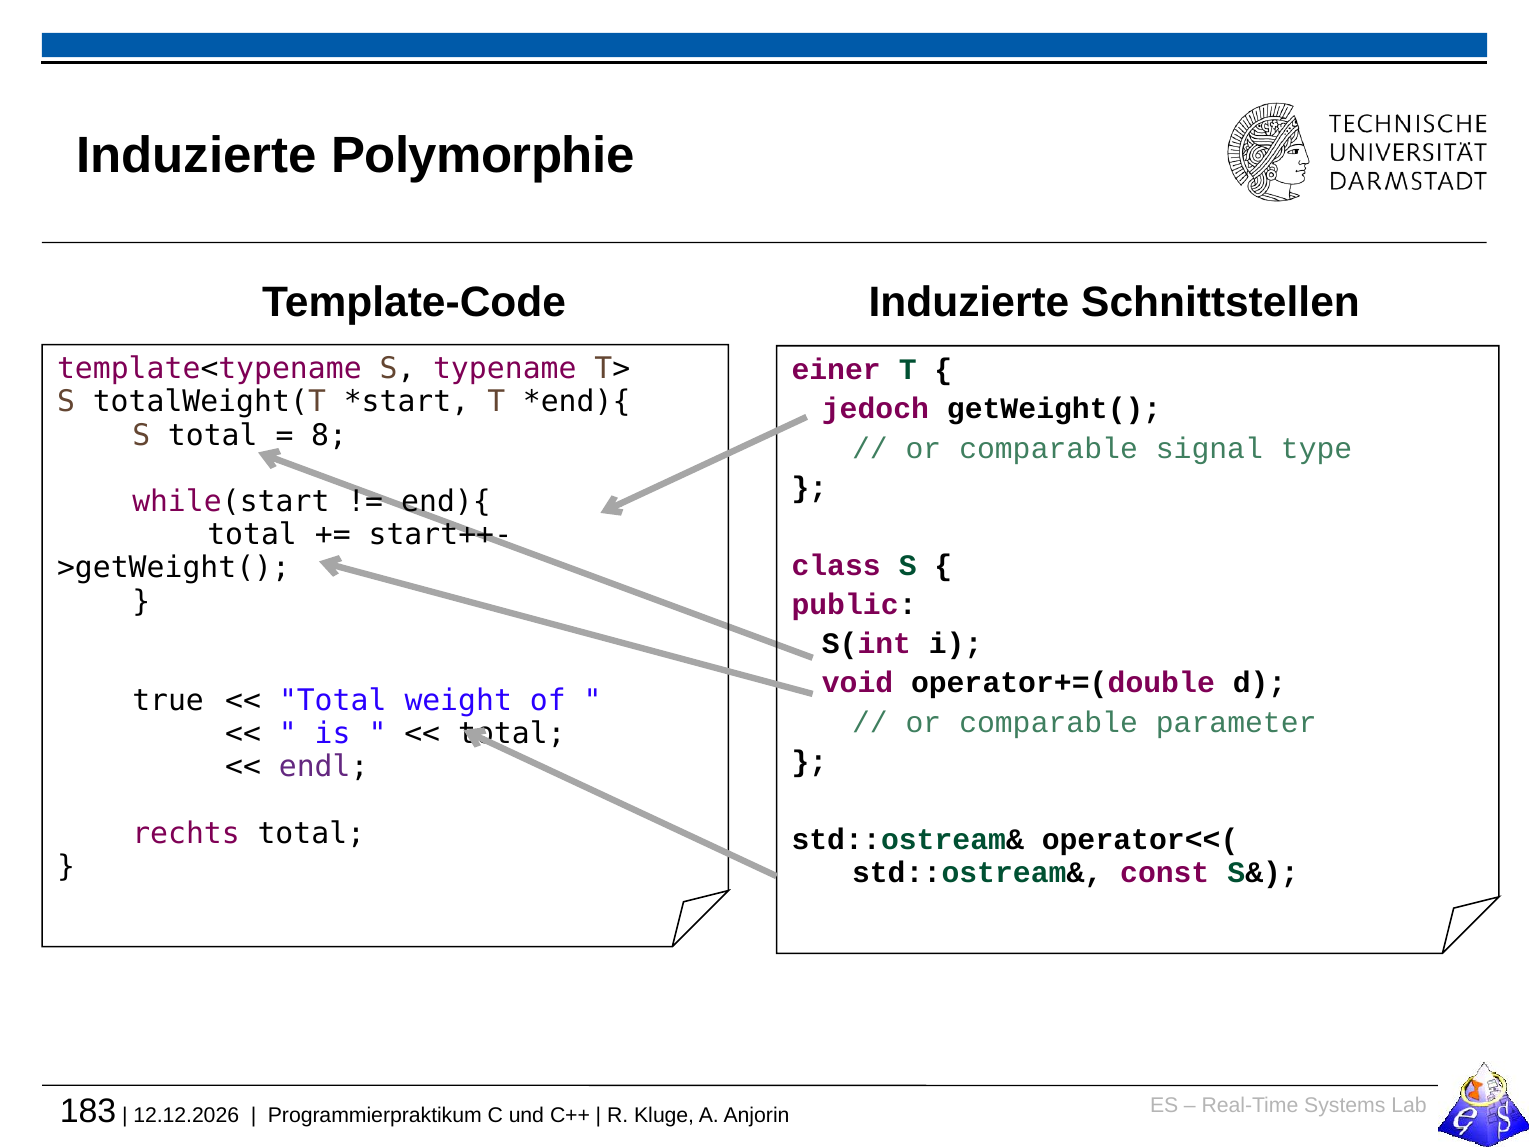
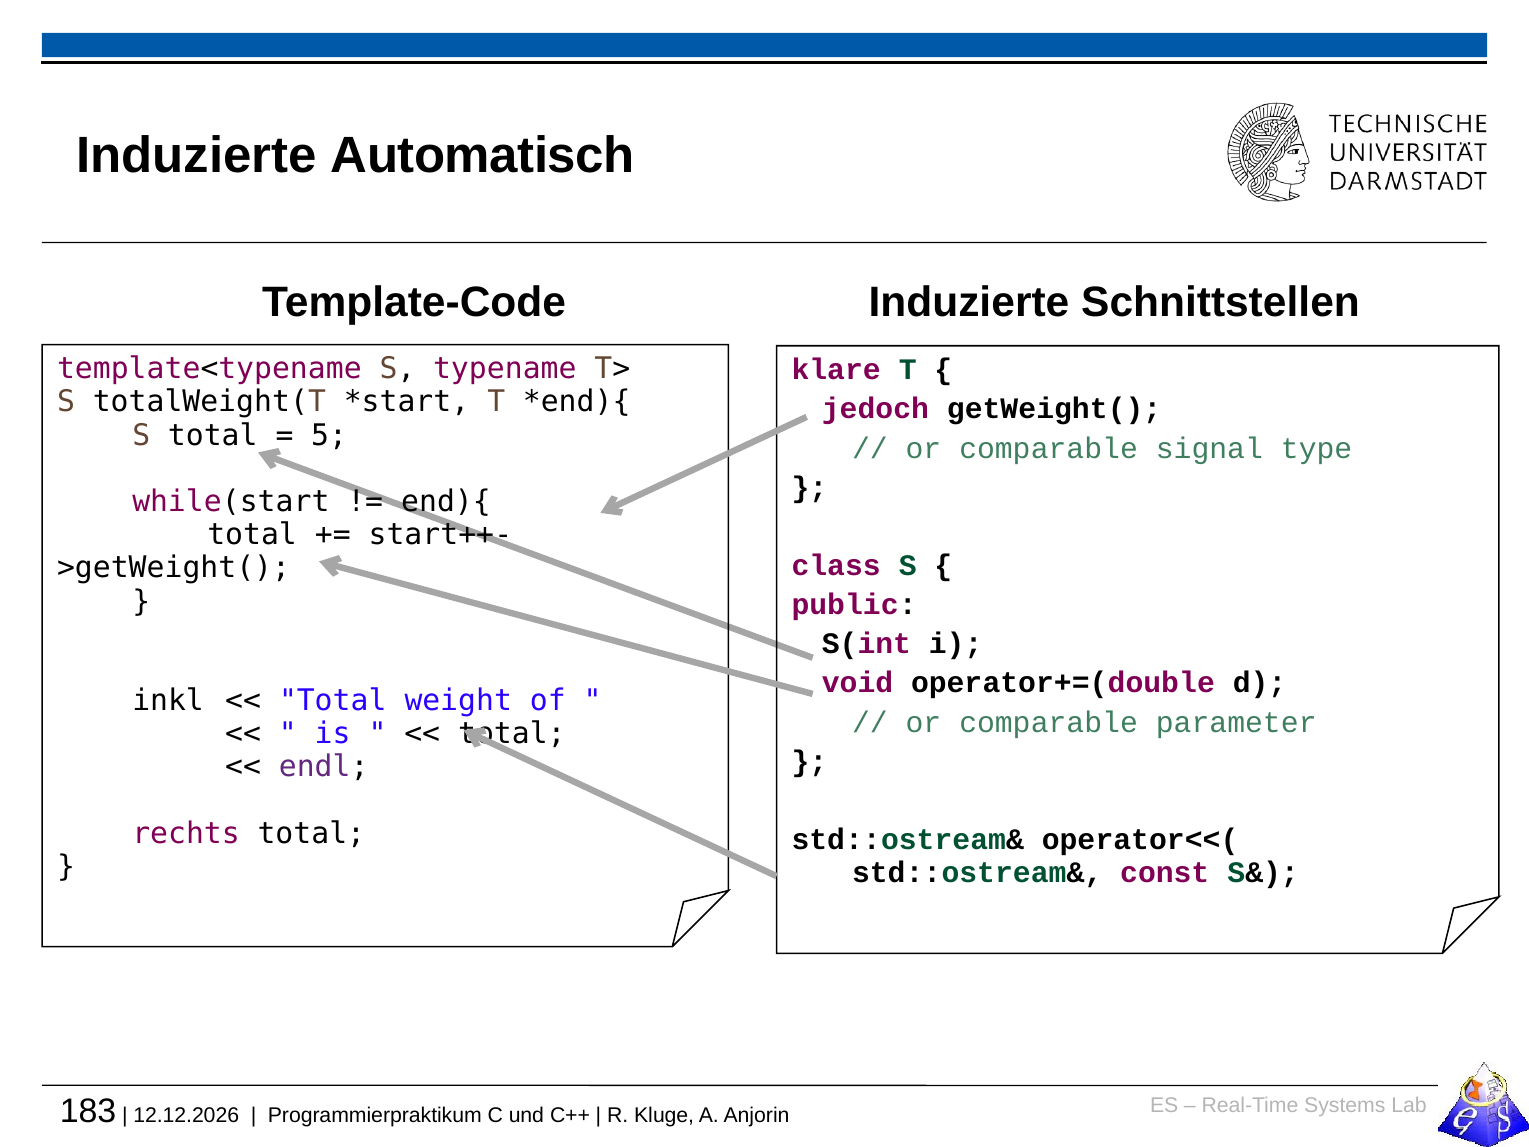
Polymorphie: Polymorphie -> Automatisch (483, 155)
einer: einer -> klare (836, 370)
8: 8 -> 5 (329, 435)
true: true -> inkl (168, 701)
